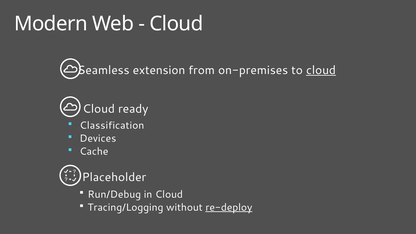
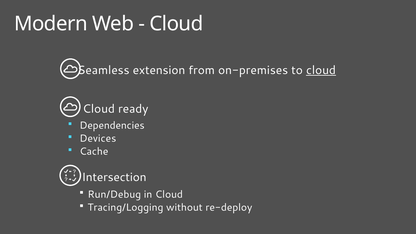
Classification: Classification -> Dependencies (112, 125)
Placeholder: Placeholder -> Intersection (114, 177)
re-deploy underline: present -> none (229, 207)
